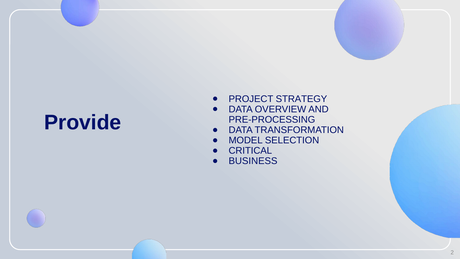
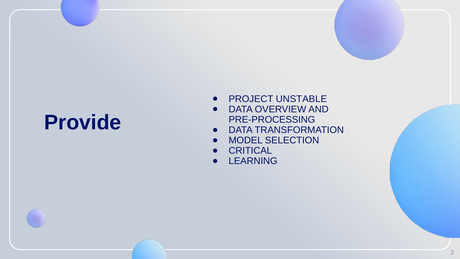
STRATEGY: STRATEGY -> UNSTABLE (301, 99)
BUSINESS: BUSINESS -> LEARNING (253, 161)
